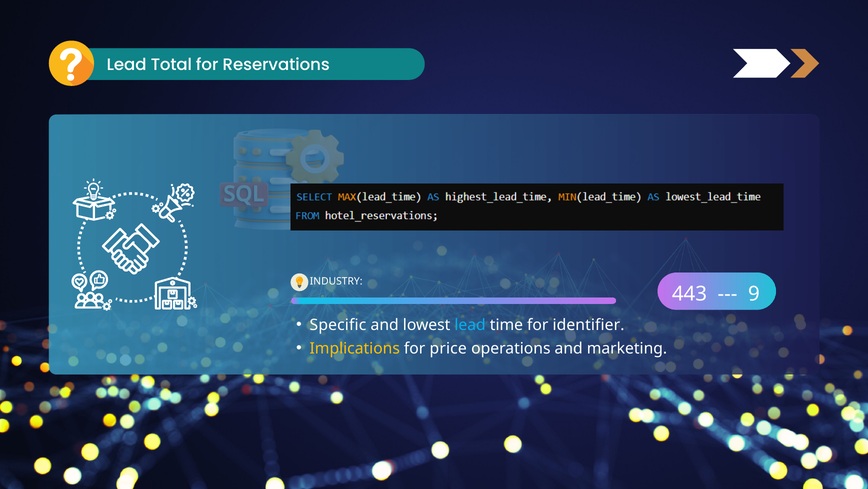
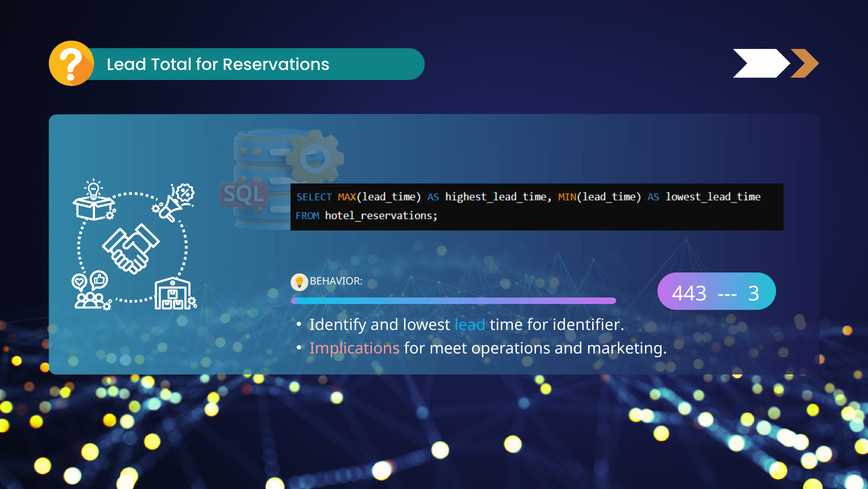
INDUSTRY: INDUSTRY -> BEHAVIOR (336, 281)
9: 9 -> 3 (754, 294)
Specific: Specific -> Identify (338, 324)
Implications colour: yellow -> pink (355, 348)
price: price -> meet (448, 348)
